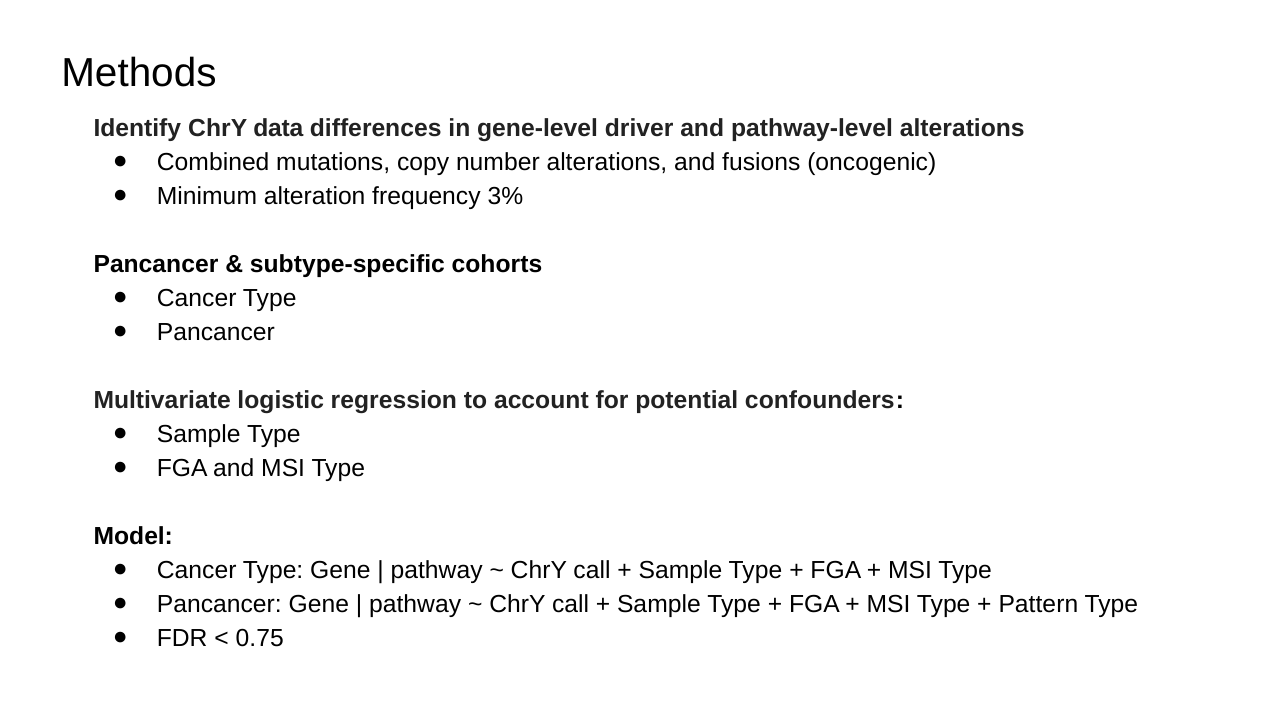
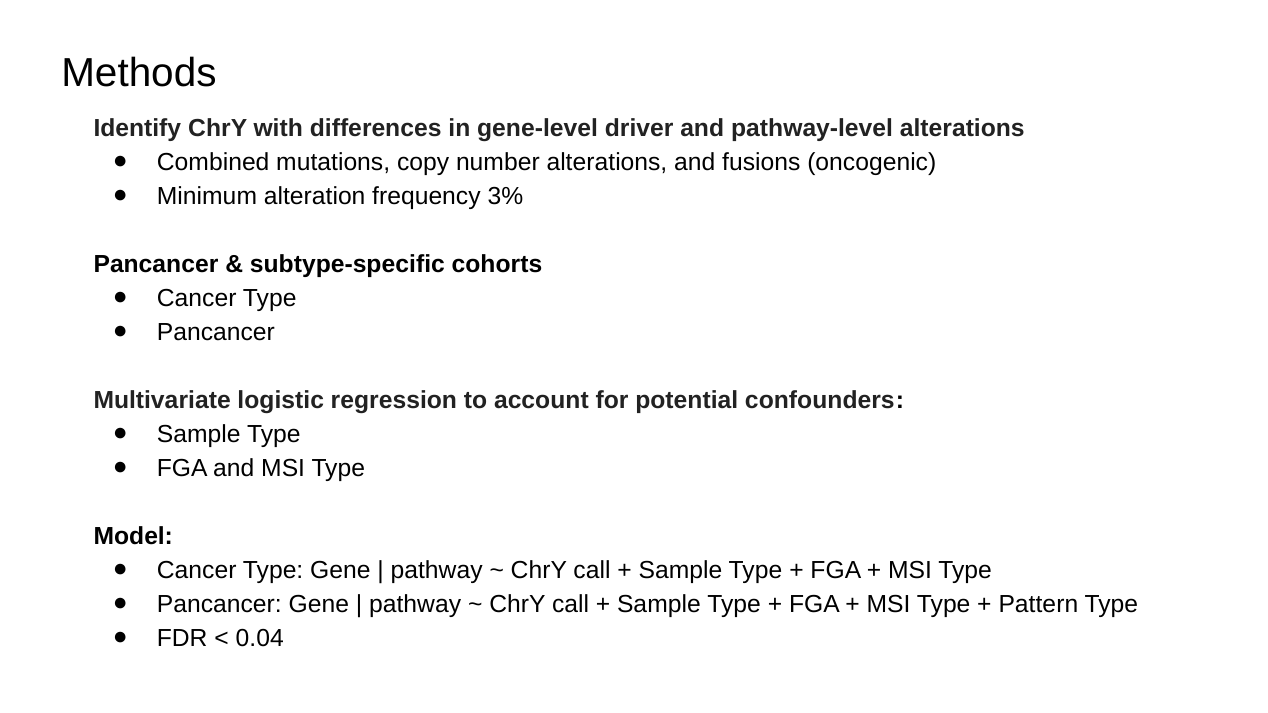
data: data -> with (278, 128)
0.75: 0.75 -> 0.04 (260, 638)
